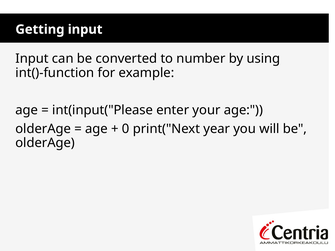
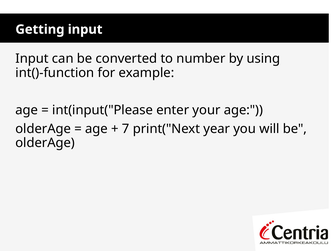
0: 0 -> 7 (126, 129)
